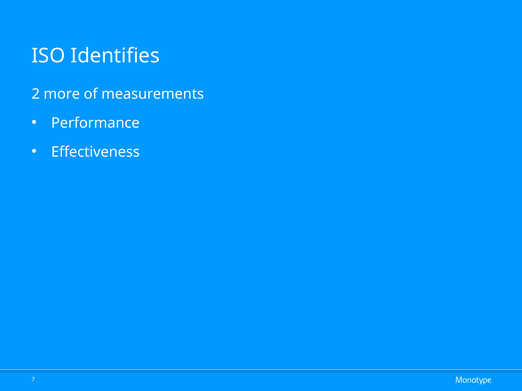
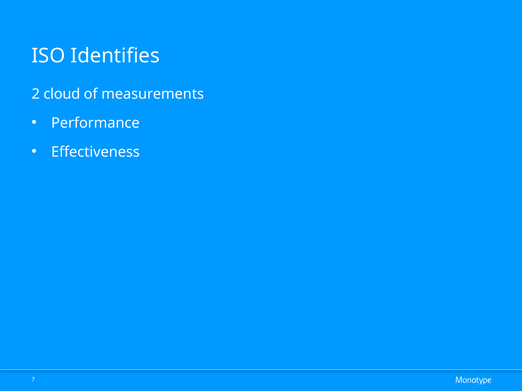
more: more -> cloud (62, 94)
